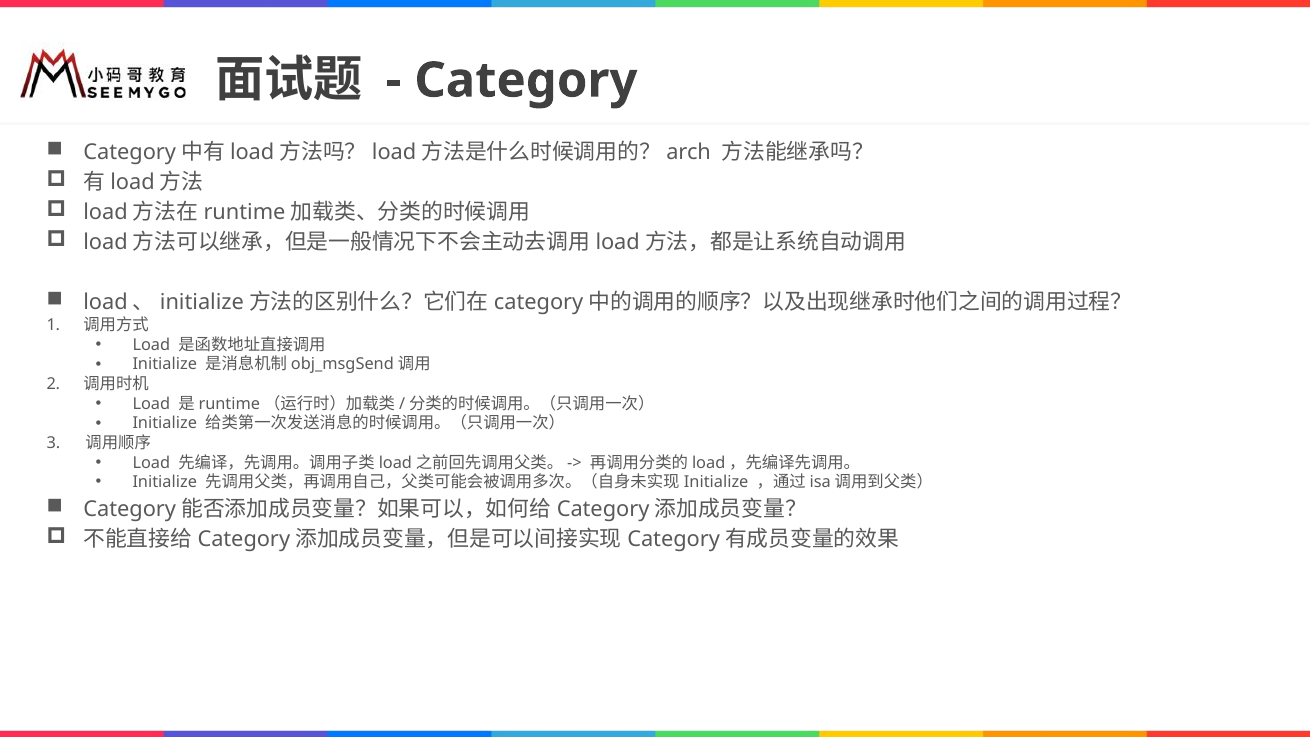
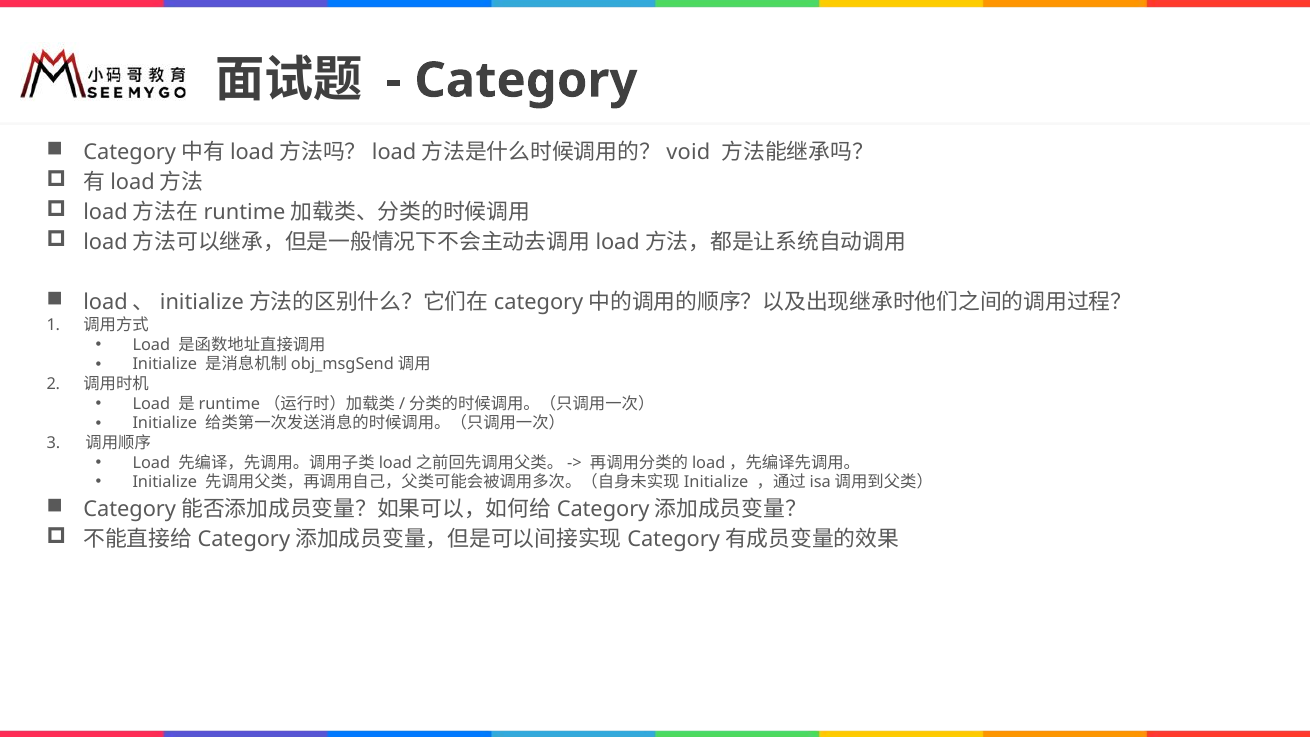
arch: arch -> void (688, 153)
